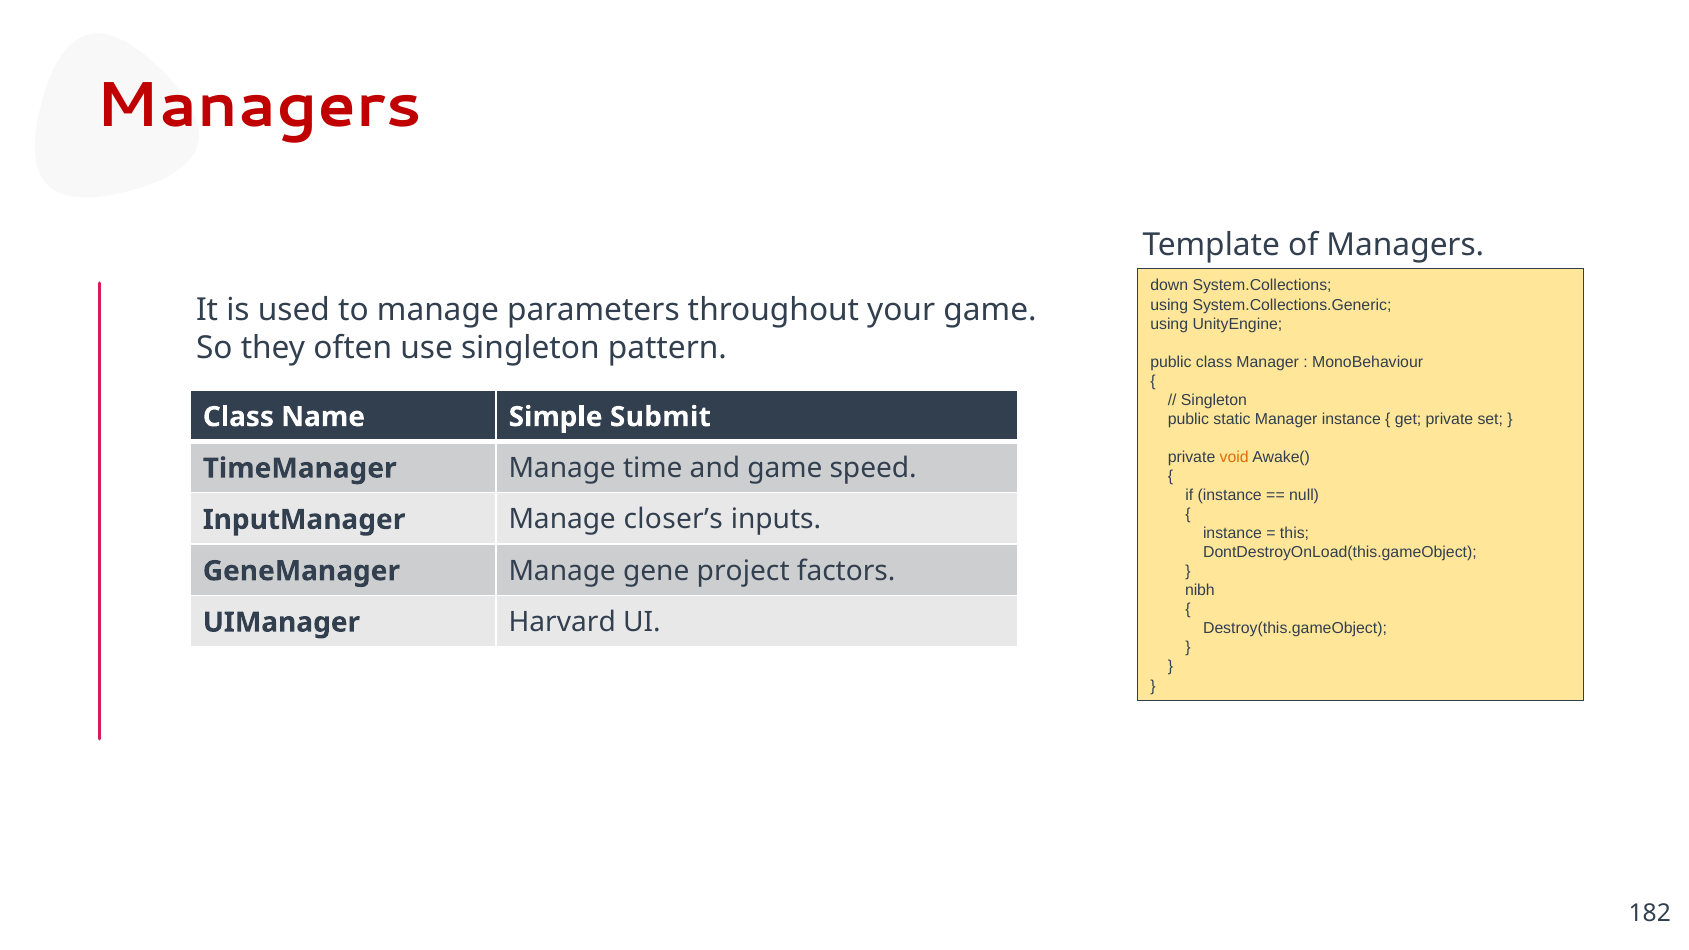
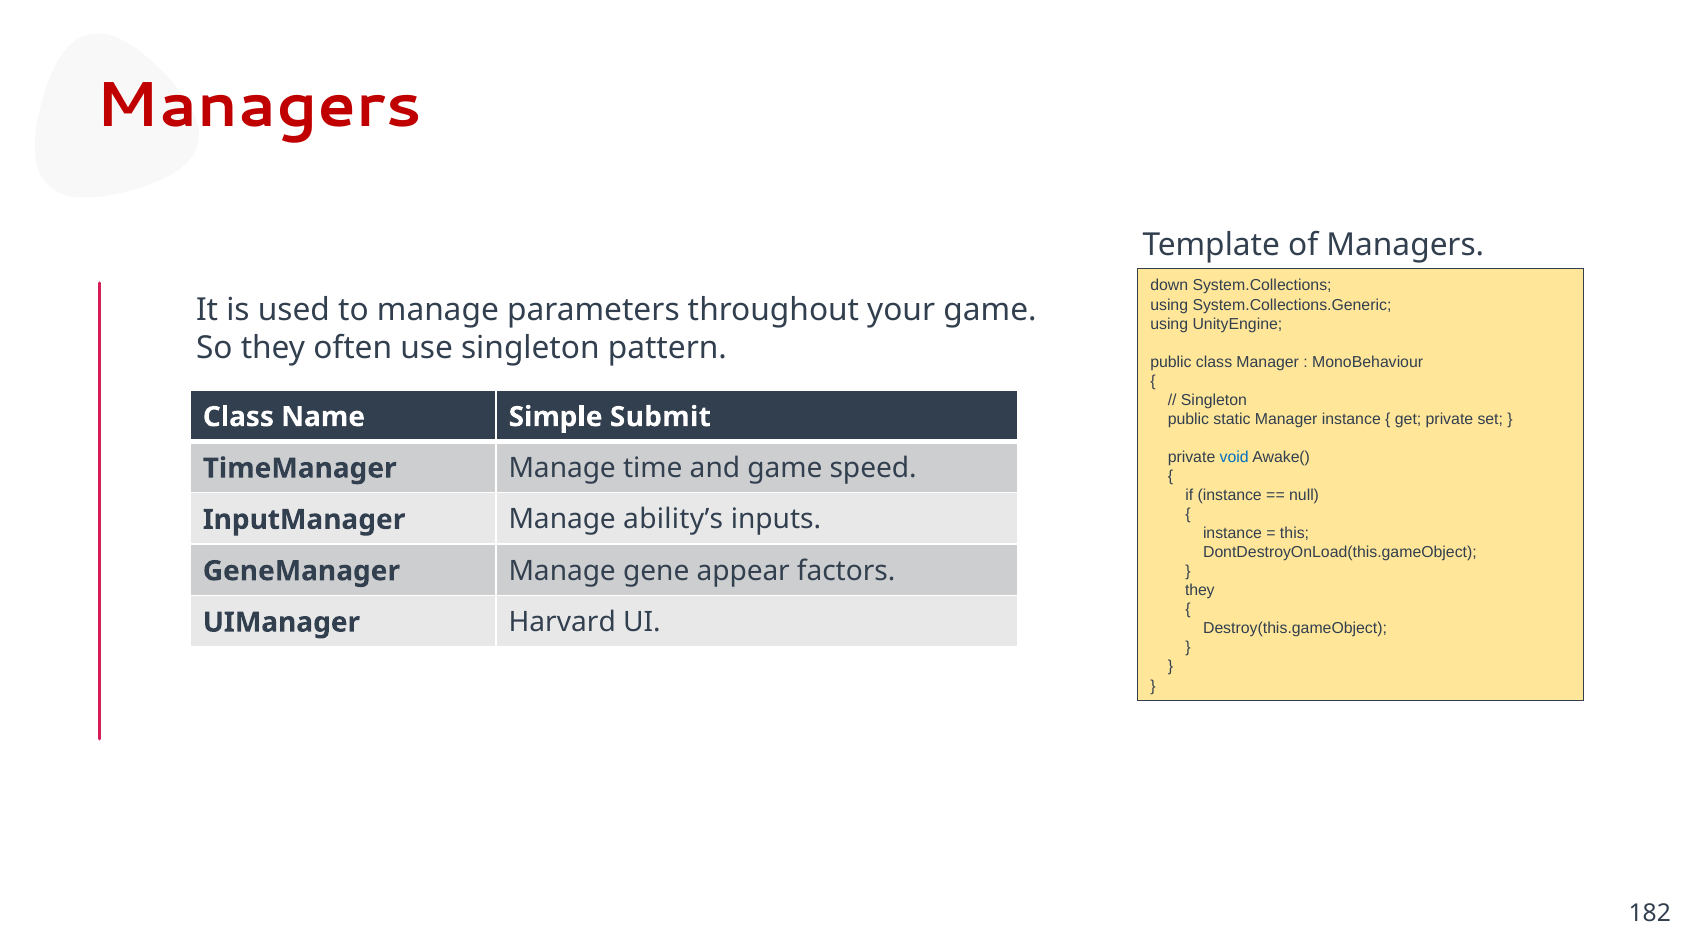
void colour: orange -> blue (1234, 457)
closer’s: closer’s -> ability’s (673, 520)
project: project -> appear (743, 571)
nibh: nibh -> they (1200, 591)
